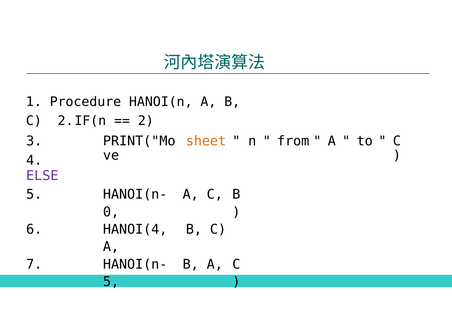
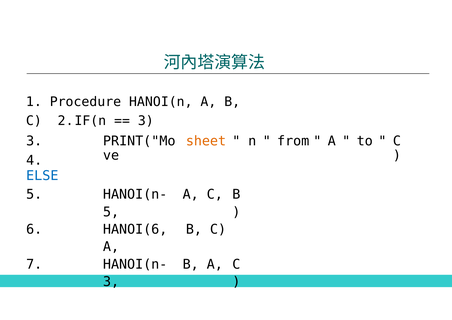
2: 2 -> 3 (146, 121)
ELSE colour: purple -> blue (42, 176)
0: 0 -> 5 (111, 212)
HANOI(4: HANOI(4 -> HANOI(6 (135, 229)
5: 5 -> 3 (111, 282)
